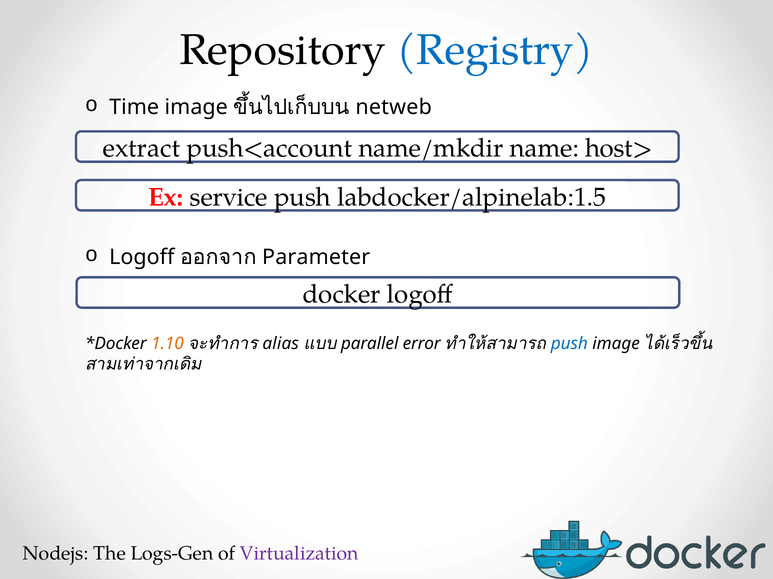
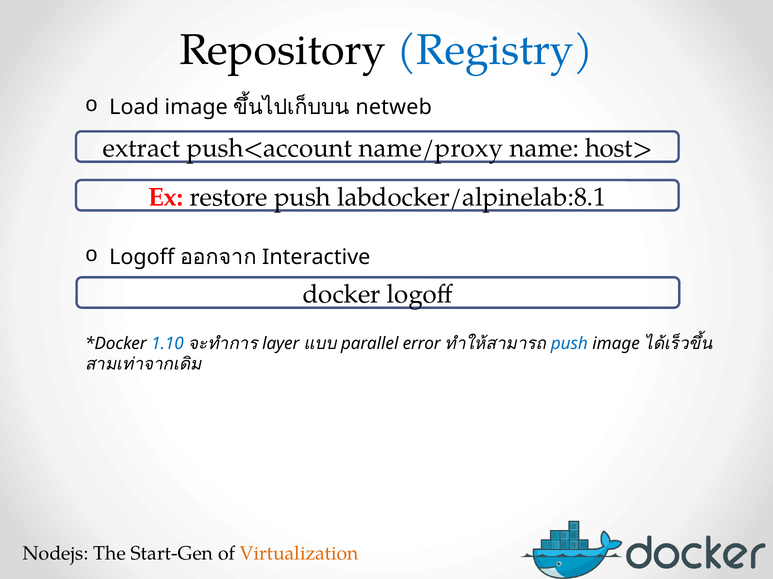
Time: Time -> Load (134, 107)
name/mkdir: name/mkdir -> name/proxy (431, 149)
service: service -> restore (229, 197)
labdocker/alpinelab:1.5: labdocker/alpinelab:1.5 -> labdocker/alpinelab:8.1 (472, 197)
Parameter: Parameter -> Interactive (316, 258)
1.10 colour: orange -> blue (167, 344)
alias: alias -> layer (281, 344)
Logs-Gen: Logs-Gen -> Start-Gen (172, 554)
Virtualization colour: purple -> orange (299, 554)
